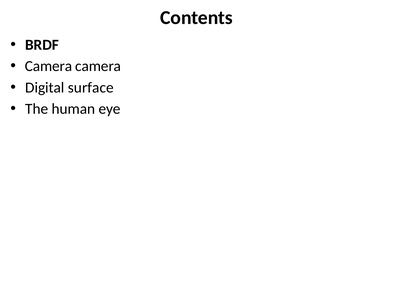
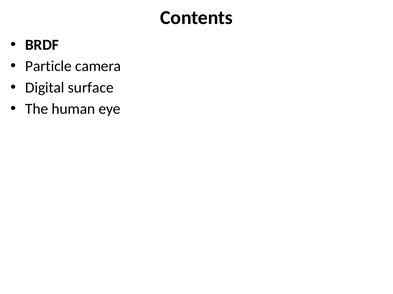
Camera: Camera -> Particle (48, 66)
